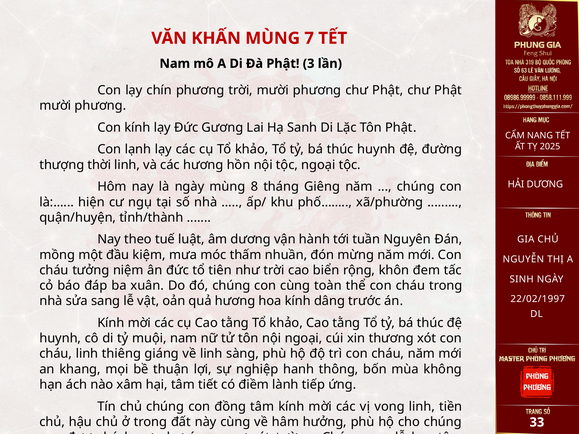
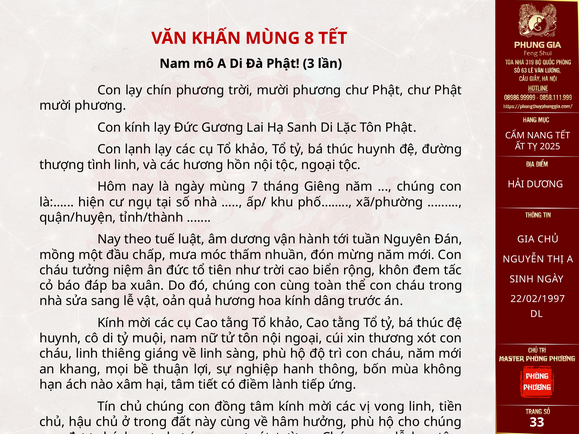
7: 7 -> 8 (309, 38)
thời: thời -> tình (99, 165)
8: 8 -> 7 (254, 187)
kiệm: kiệm -> chấp (149, 255)
